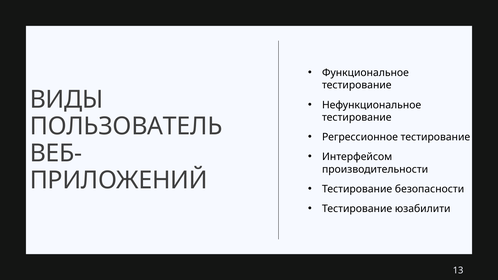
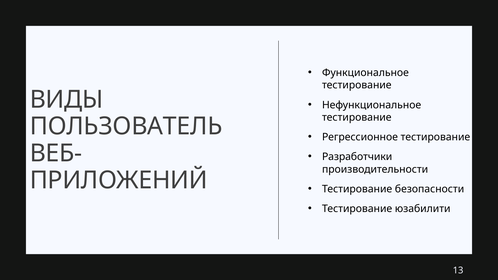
Интерфейсом: Интерфейсом -> Разработчики (357, 157)
